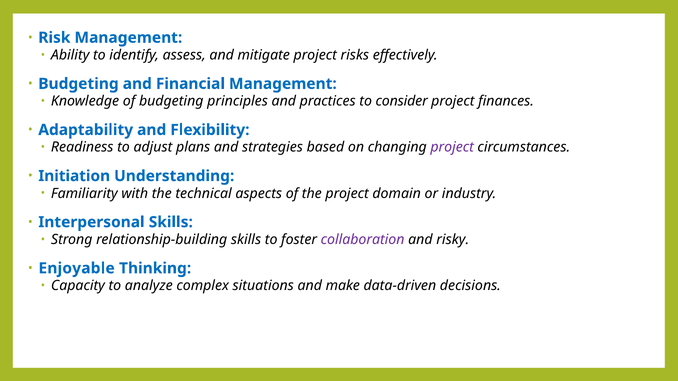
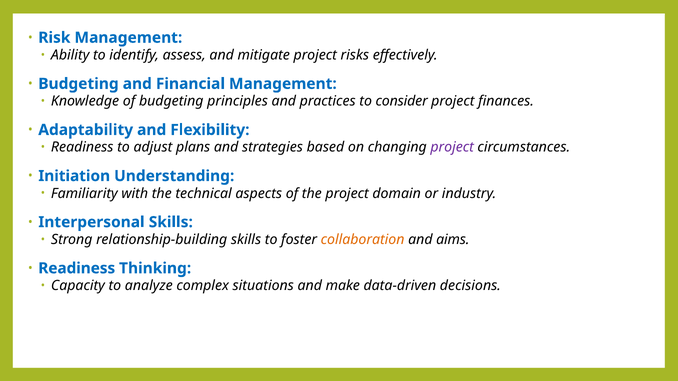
collaboration colour: purple -> orange (363, 240)
risky: risky -> aims (453, 240)
Enjoyable: Enjoyable -> Readiness (77, 268)
